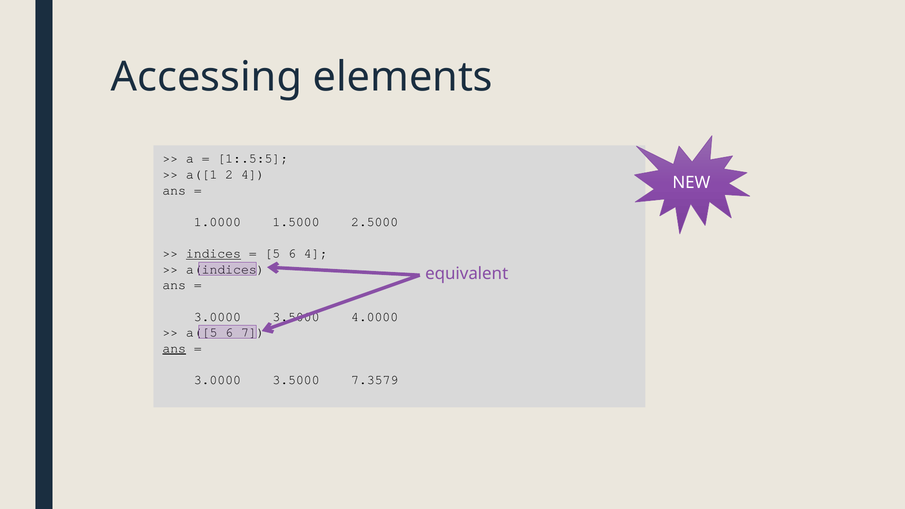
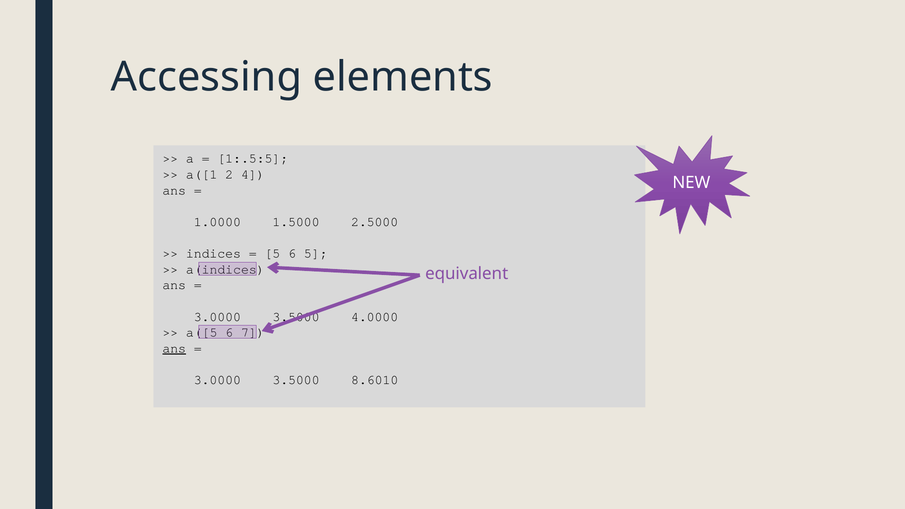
indices underline: present -> none (213, 254)
6 4: 4 -> 5 (316, 254)
7.3579: 7.3579 -> 8.6010 (375, 380)
